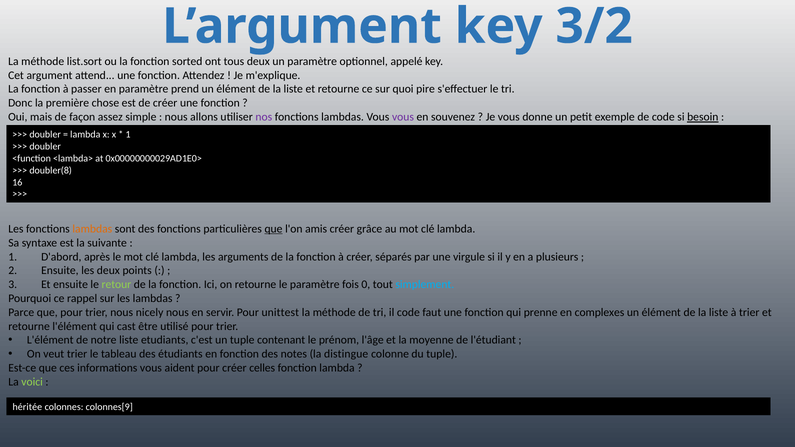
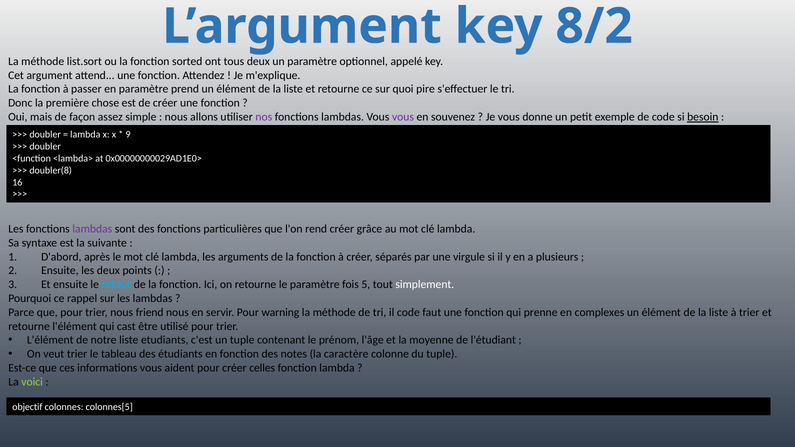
3/2: 3/2 -> 8/2 (594, 26)
1: 1 -> 9 (128, 135)
lambdas colour: orange -> purple (92, 229)
que underline: present -> none (273, 229)
amis: amis -> rend (316, 229)
retour colour: light green -> light blue (116, 285)
0: 0 -> 5 (366, 285)
simplement colour: light blue -> white (425, 285)
nicely: nicely -> friend (150, 312)
unittest: unittest -> warning (280, 312)
distingue: distingue -> caractère (346, 354)
héritée: héritée -> objectif (27, 407)
colonnes[9: colonnes[9 -> colonnes[5 (109, 407)
